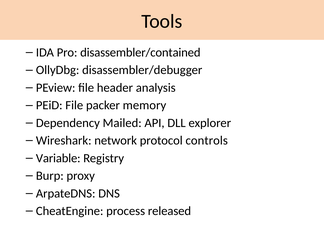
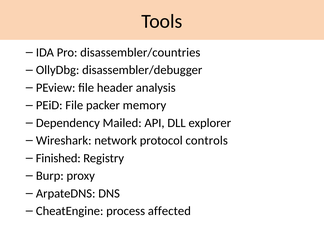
disassembler/contained: disassembler/contained -> disassembler/countries (140, 52)
Variable: Variable -> Finished (58, 158)
released: released -> affected (169, 211)
